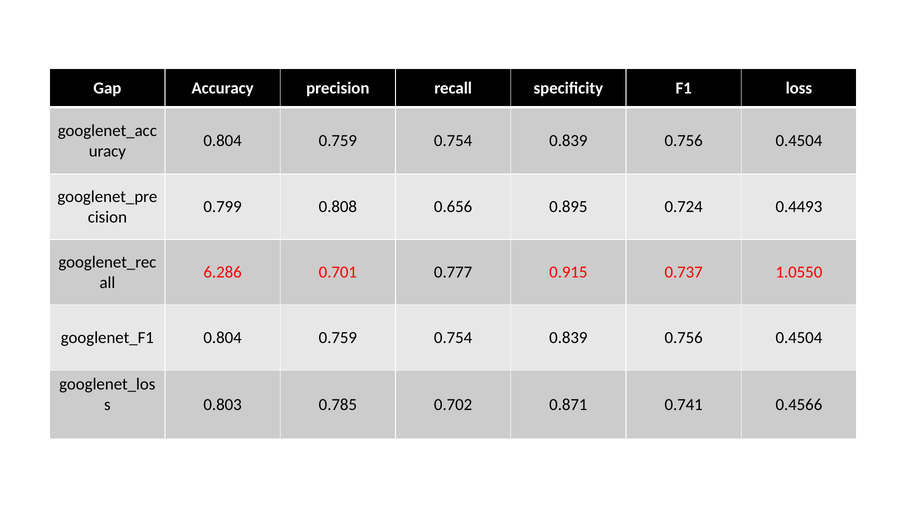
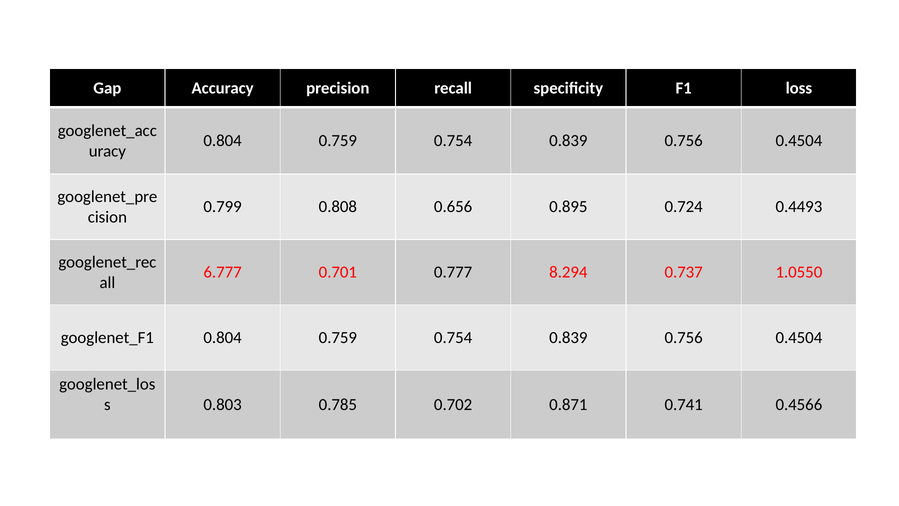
6.286: 6.286 -> 6.777 (223, 272)
0.915: 0.915 -> 8.294 (568, 272)
